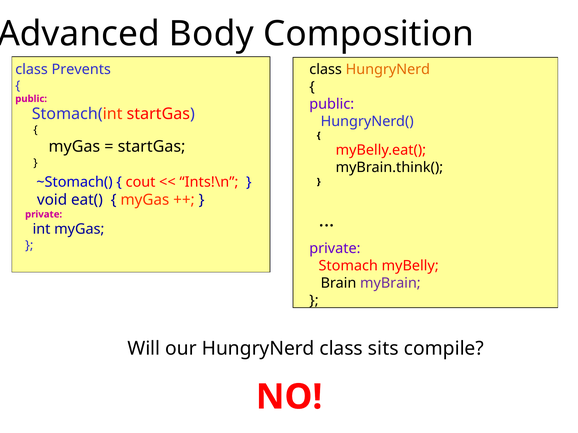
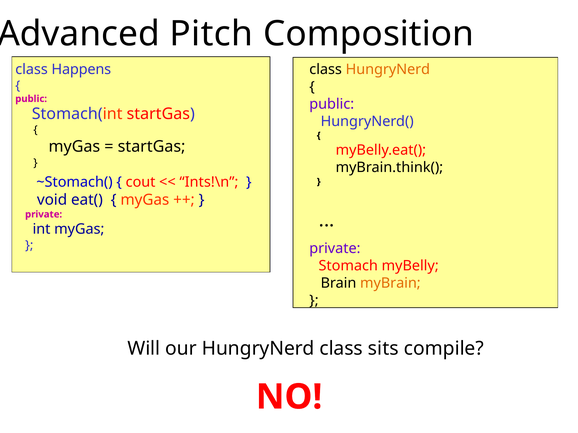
Body: Body -> Pitch (211, 34)
Prevents: Prevents -> Happens (81, 69)
myBrain colour: purple -> orange (390, 283)
